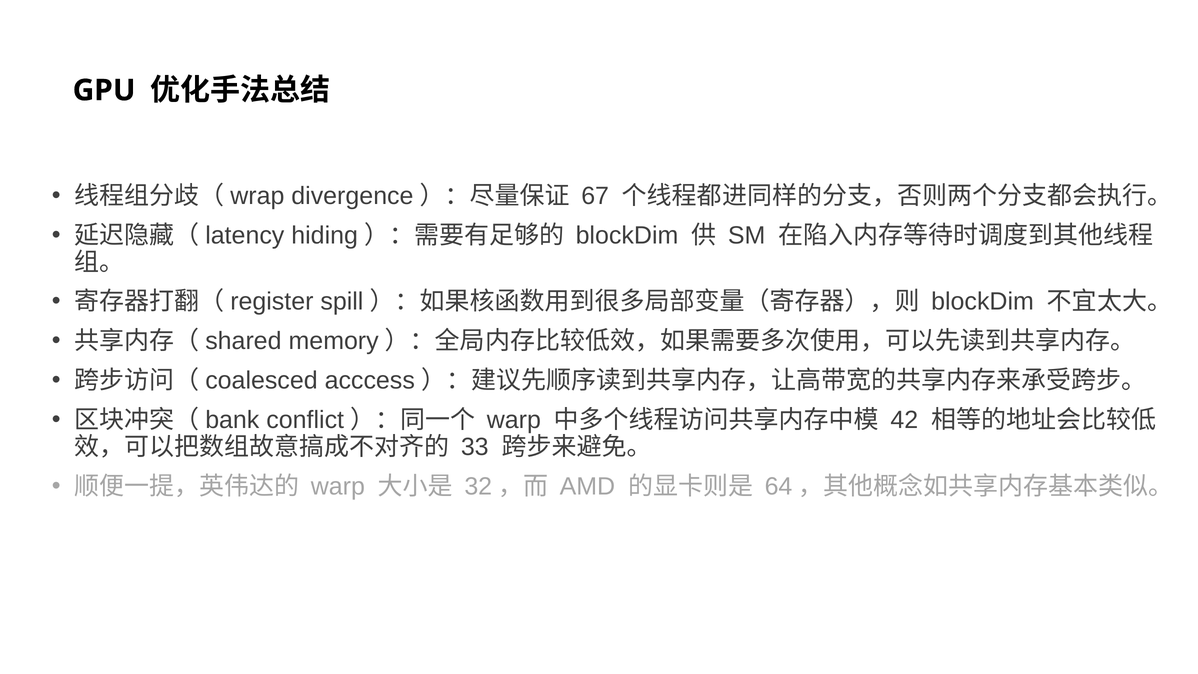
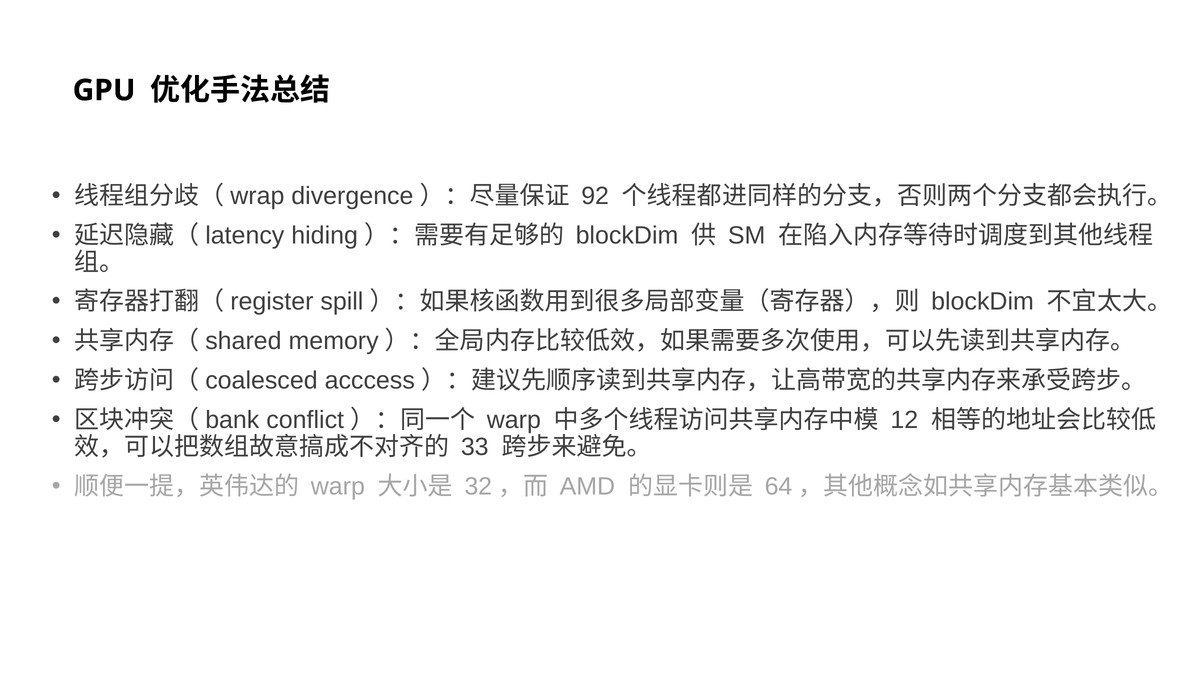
67: 67 -> 92 (595, 196)
42: 42 -> 12 (904, 420)
